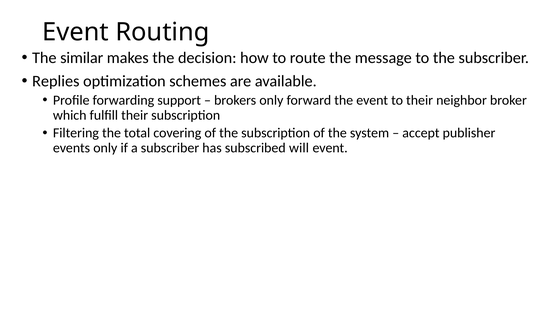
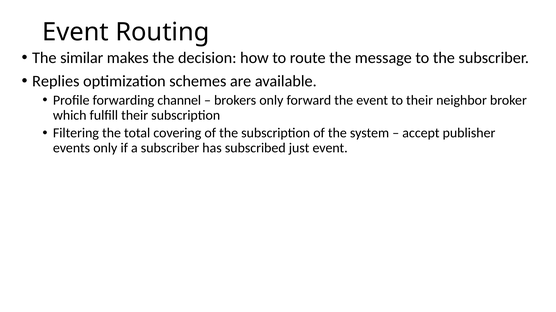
support: support -> channel (179, 100)
will: will -> just (299, 148)
